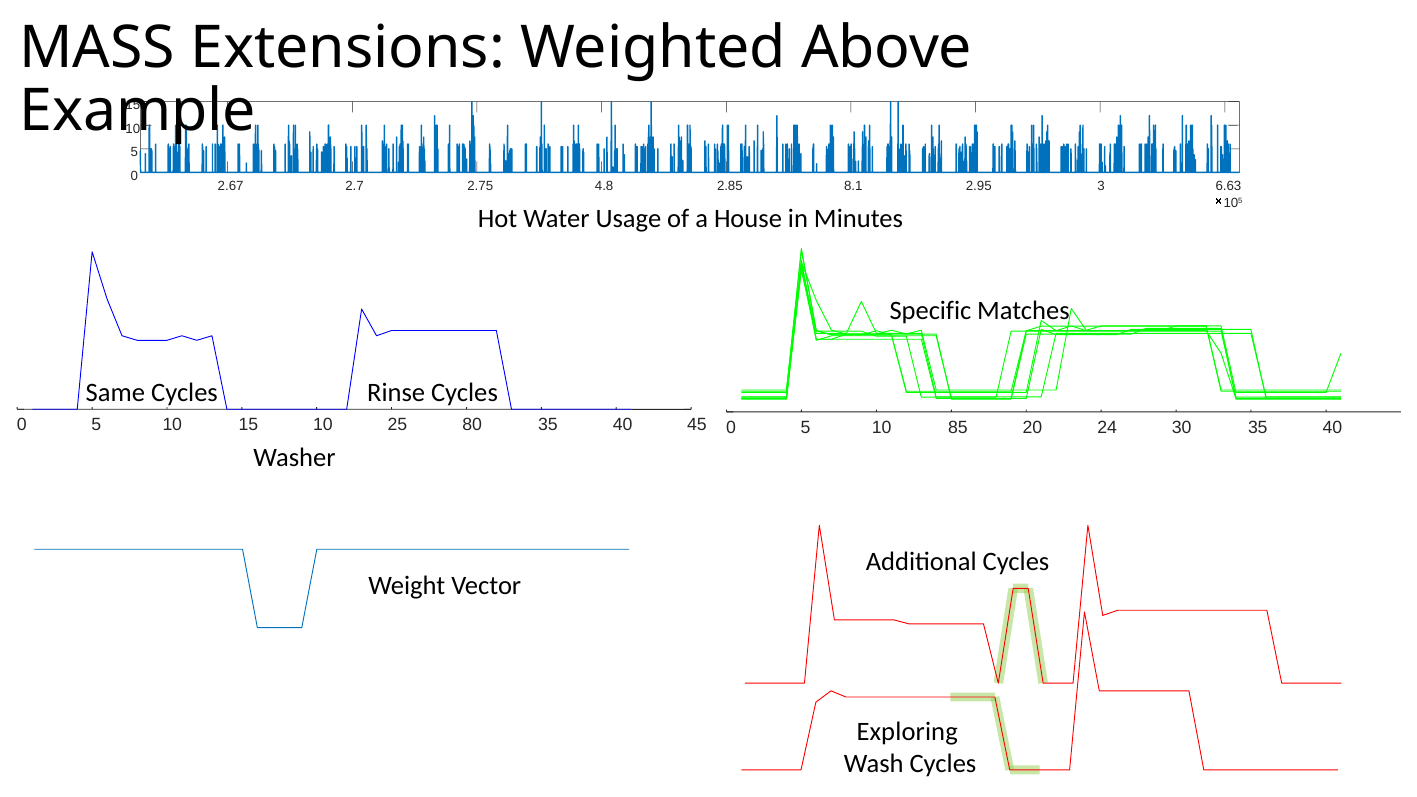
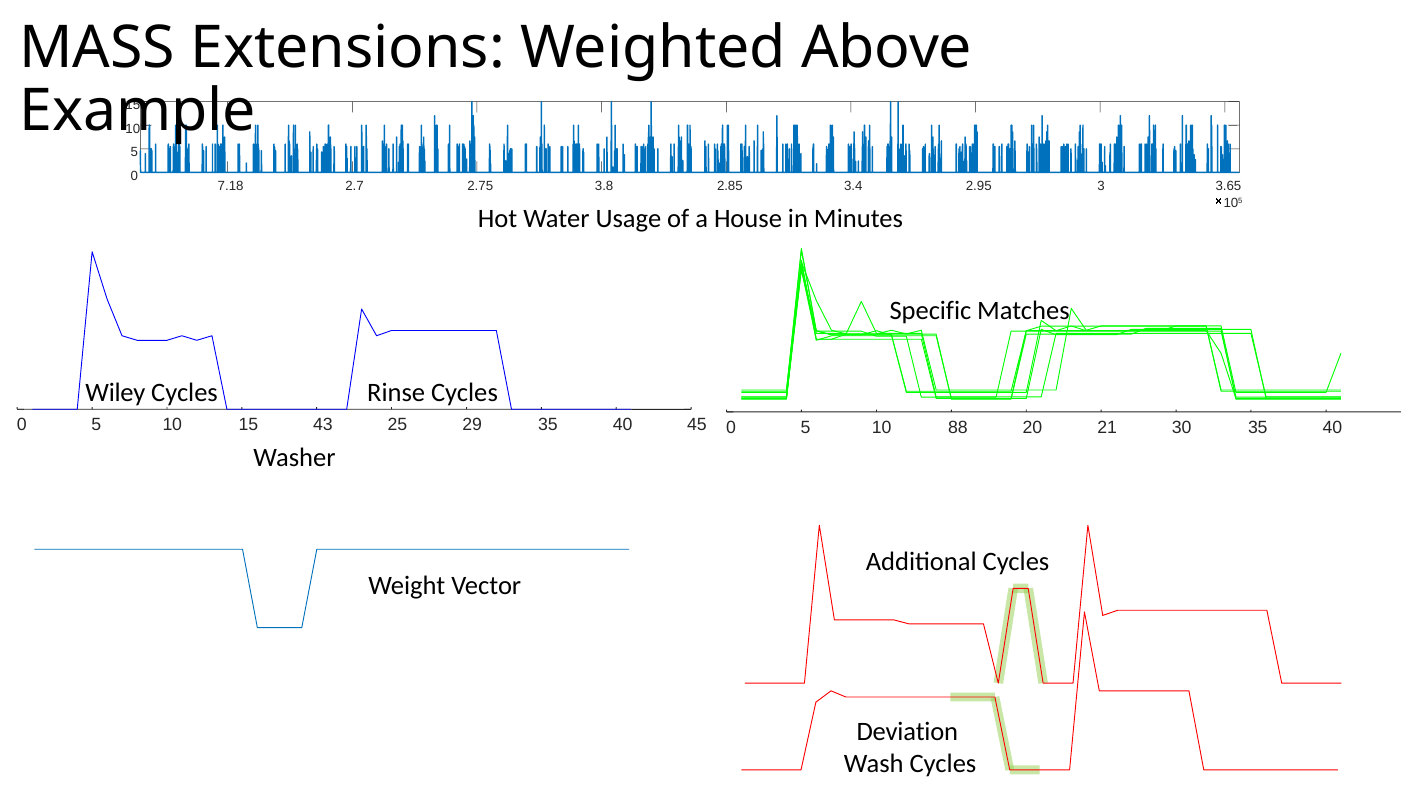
2.67: 2.67 -> 7.18 (231, 187)
4.8: 4.8 -> 3.8 (604, 187)
8.1: 8.1 -> 3.4 (853, 187)
6.63: 6.63 -> 3.65 (1228, 187)
Same: Same -> Wiley (115, 393)
15 10: 10 -> 43 (323, 424)
80: 80 -> 29 (472, 424)
85: 85 -> 88 (958, 427)
24: 24 -> 21 (1107, 427)
Exploring: Exploring -> Deviation (907, 732)
